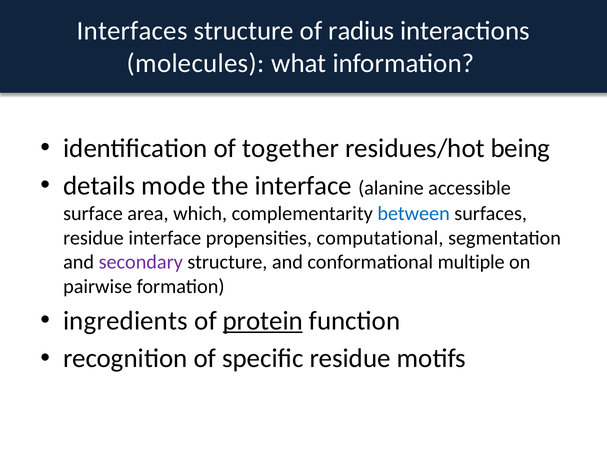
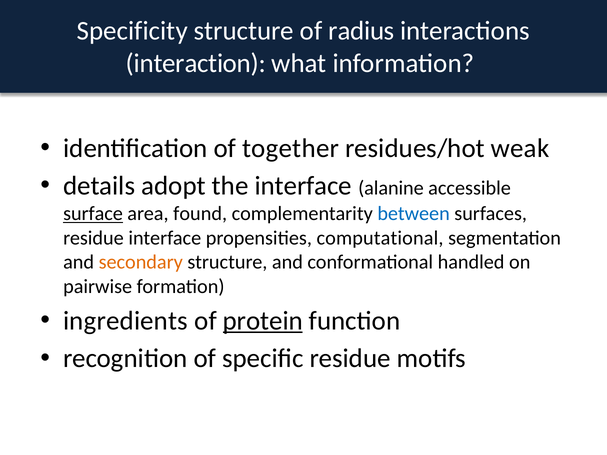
Interfaces: Interfaces -> Specificity (132, 31)
molecules: molecules -> interaction (196, 63)
being: being -> weak (520, 148)
mode: mode -> adopt (174, 186)
surface underline: none -> present (93, 214)
which: which -> found (200, 214)
secondary colour: purple -> orange (141, 262)
multiple: multiple -> handled (471, 262)
